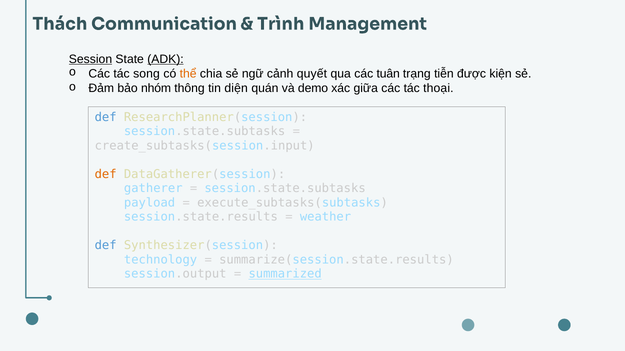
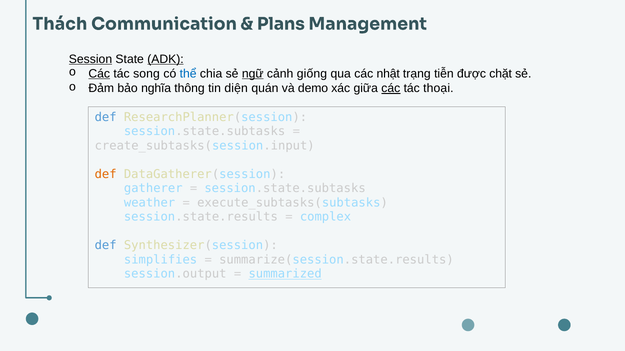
Trình: Trình -> Plans (281, 24)
Các underline: none -> present (99, 74)
thể colour: orange -> blue (188, 74)
ngữ underline: none -> present (253, 74)
quyết: quyết -> giống (312, 74)
tuân: tuân -> nhật (388, 74)
kiện: kiện -> chặt (501, 74)
nhóm: nhóm -> nghĩa (156, 88)
các underline: none -> present (391, 88)
payload: payload -> weather (150, 203)
weather: weather -> complex (325, 217)
technology: technology -> simplifies (161, 260)
